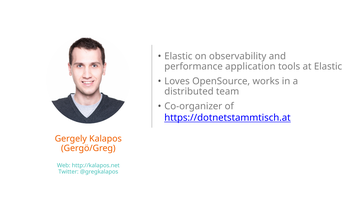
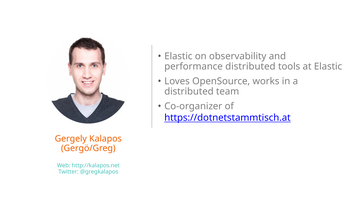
performance application: application -> distributed (250, 67)
